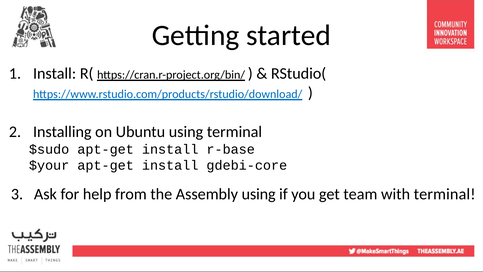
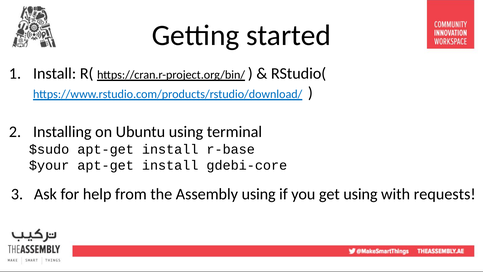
get team: team -> using (360, 194)
with terminal: terminal -> requests (445, 194)
